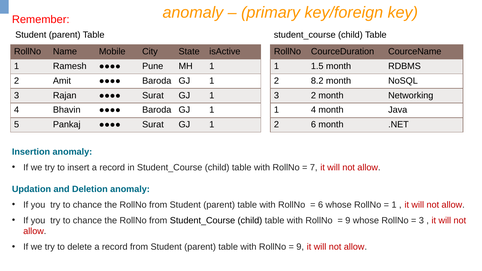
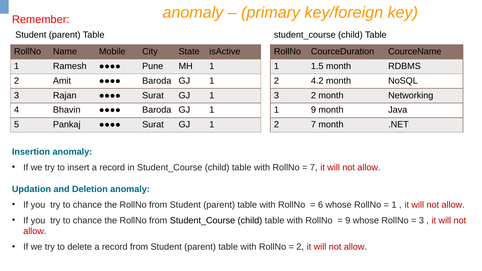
8.2: 8.2 -> 4.2 (317, 81)
4: 4 -> 9 (313, 110)
2 6: 6 -> 7 (313, 125)
9: 9 -> 2 (300, 247)
